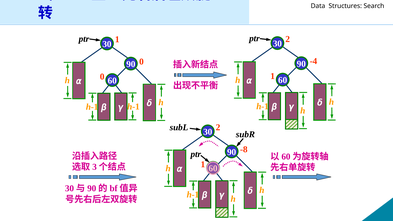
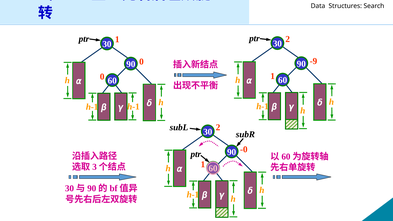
-4: -4 -> -9 (313, 61)
-8: -8 -> -0 (244, 149)
